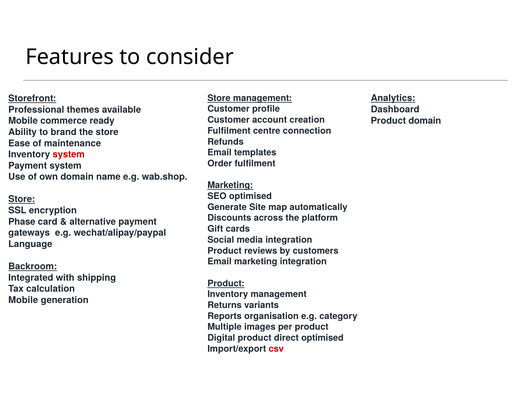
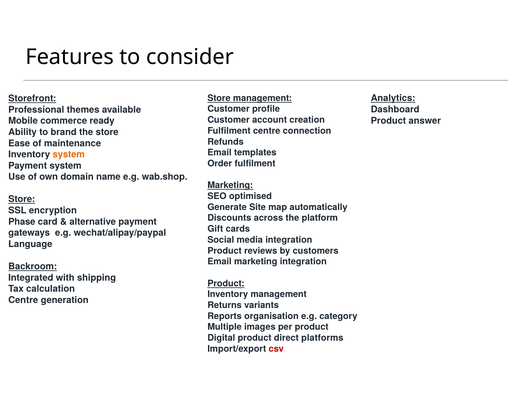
Product domain: domain -> answer (425, 121)
system colour: red -> orange (69, 155)
Mobile: Mobile -> Centre (23, 300)
direct optimised: optimised -> platforms (322, 338)
